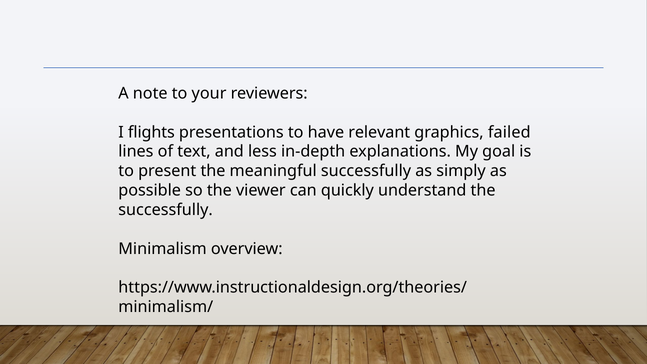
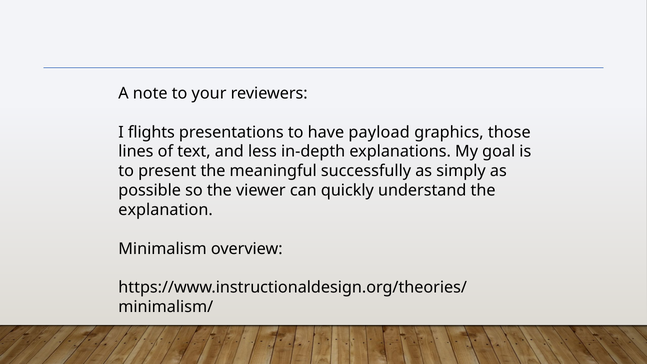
relevant: relevant -> payload (379, 132)
failed: failed -> those (509, 132)
successfully: successfully -> explanation (166, 210)
